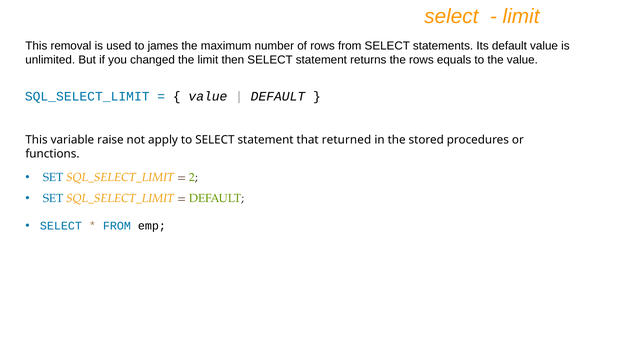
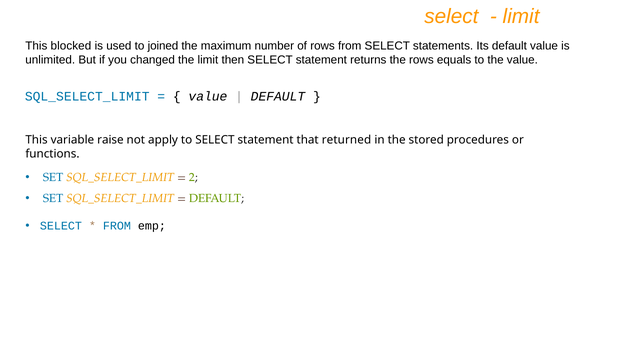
removal: removal -> blocked (71, 46)
james: james -> joined (163, 46)
